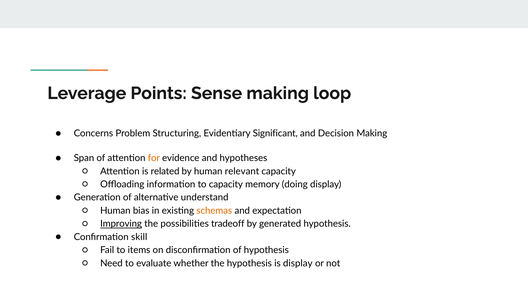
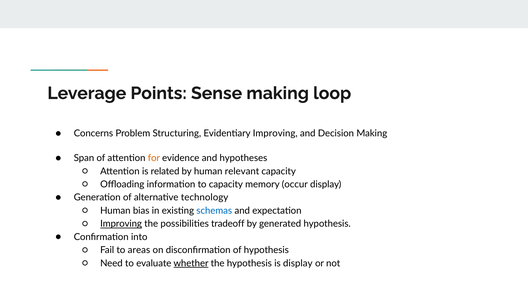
Evidentiary Significant: Significant -> Improving (275, 133)
doing: doing -> occur (295, 184)
understand: understand -> technology (205, 198)
schemas colour: orange -> blue (214, 211)
skill: skill -> into (139, 237)
items: items -> areas (139, 250)
whether underline: none -> present (191, 263)
